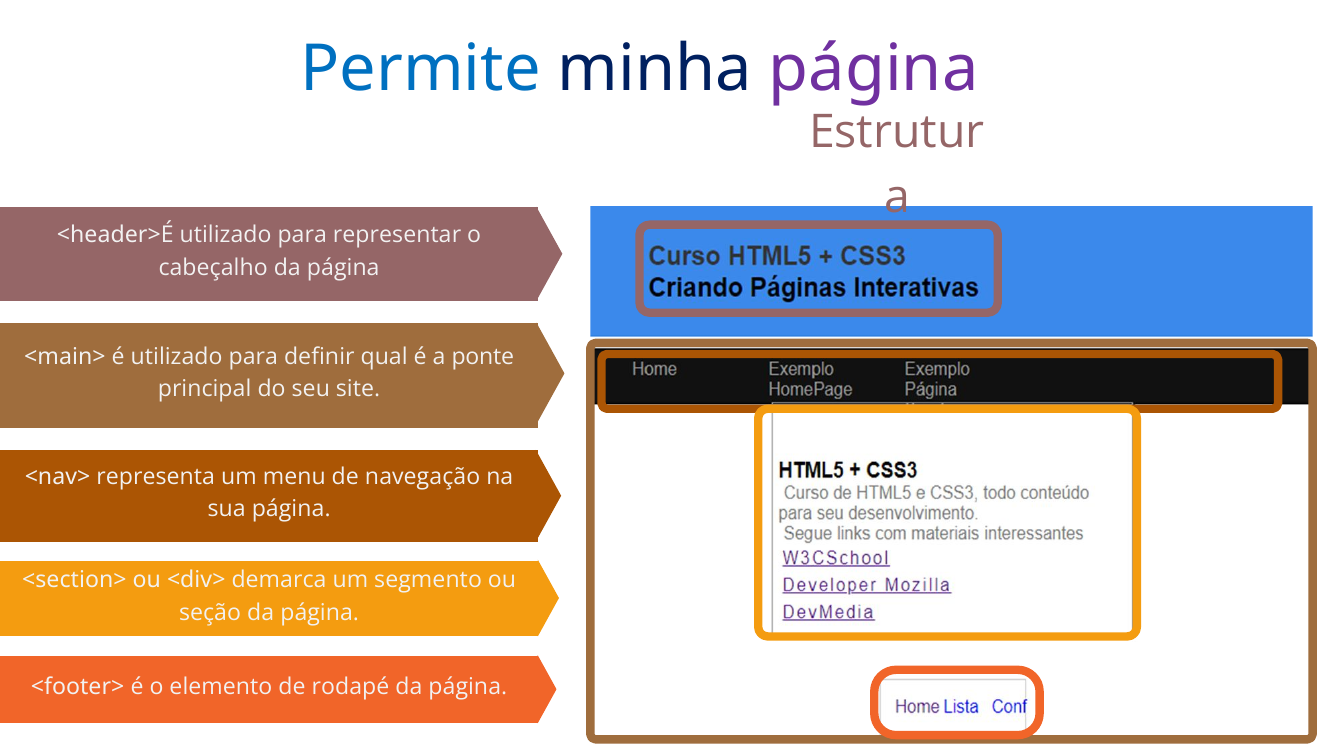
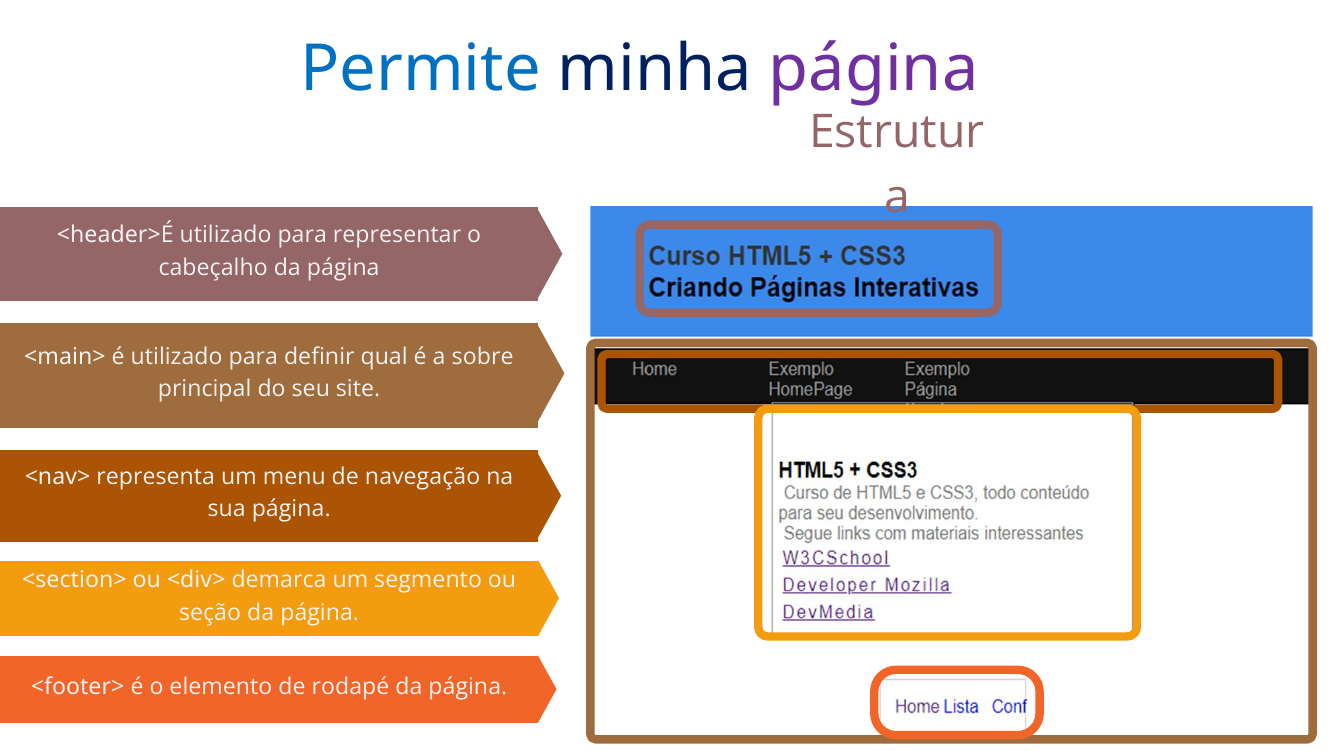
ponte: ponte -> sobre (483, 357)
